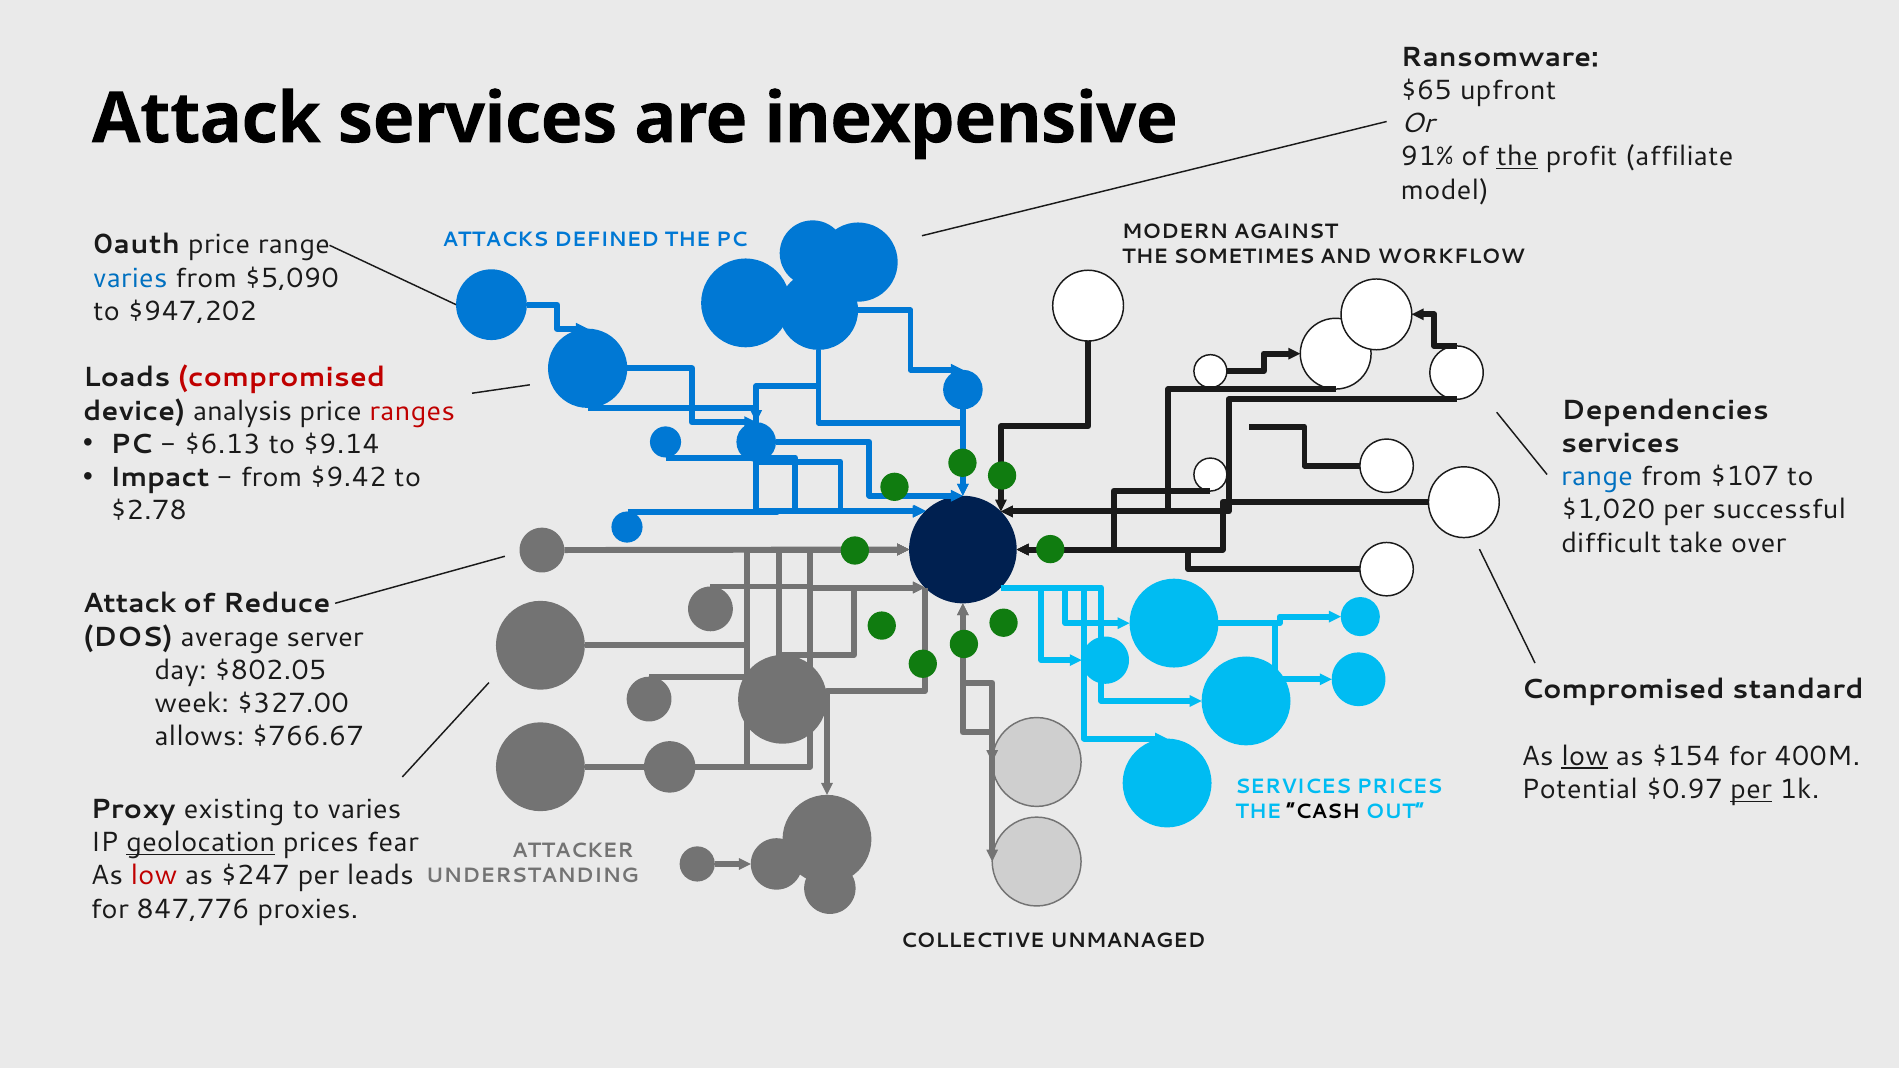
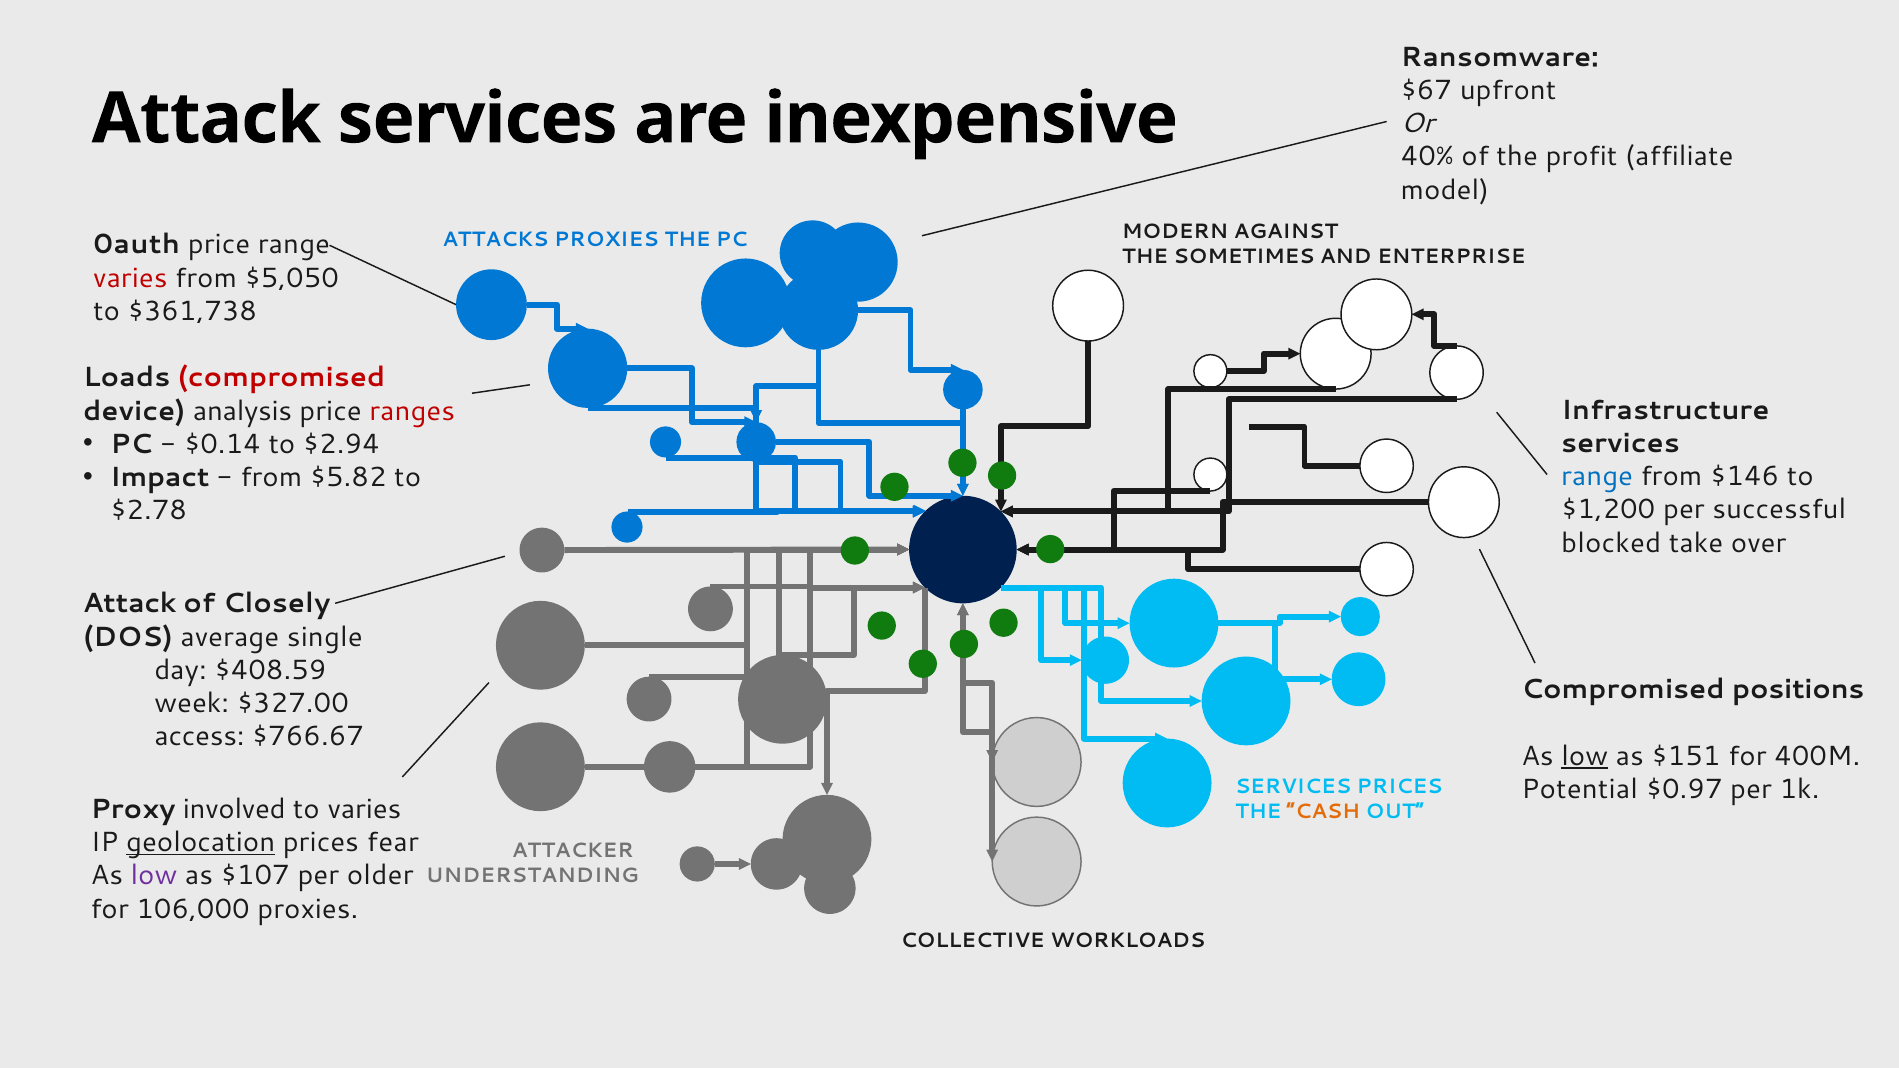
$65: $65 -> $67 (1426, 90)
91%: 91% -> 40% (1427, 157)
the underline: present -> none (1517, 157)
ATTACKS DEFINED: DEFINED -> PROXIES (606, 240)
WORKFLOW: WORKFLOW -> ENTERPRISE (1451, 256)
varies colour: blue -> red (130, 278)
$5,090: $5,090 -> $5,050 (292, 278)
$947,202: $947,202 -> $361,738 (192, 311)
Dependencies: Dependencies -> Infrastructure (1665, 410)
$6.13: $6.13 -> $0.14 (222, 444)
$9.14: $9.14 -> $2.94 (341, 444)
$9.42: $9.42 -> $5.82 (348, 477)
$107: $107 -> $146 (1745, 477)
$1,020: $1,020 -> $1,200 (1608, 510)
difficult: difficult -> blocked (1611, 543)
Reduce: Reduce -> Closely (277, 604)
server: server -> single (325, 637)
$802.05: $802.05 -> $408.59 (270, 670)
standard: standard -> positions (1798, 690)
allows: allows -> access (199, 737)
$154: $154 -> $151 (1686, 756)
per underline: present -> none (1751, 790)
existing: existing -> involved (234, 809)
CASH colour: black -> orange (1323, 811)
low colour: red -> purple (154, 876)
$247: $247 -> $107 (255, 876)
leads: leads -> older (380, 876)
847,776: 847,776 -> 106,000 (193, 909)
UNMANAGED: UNMANAGED -> WORKLOADS (1128, 941)
